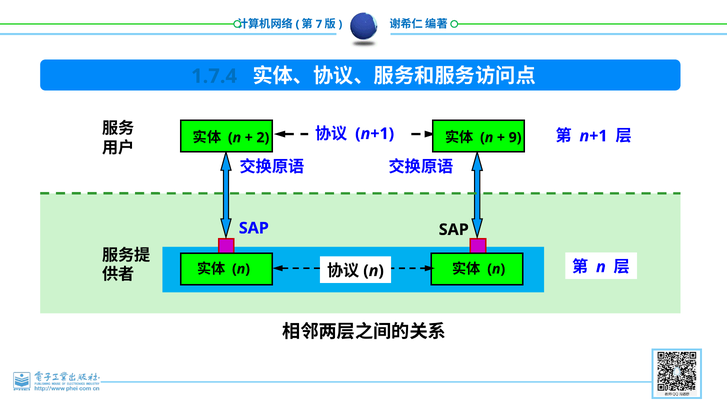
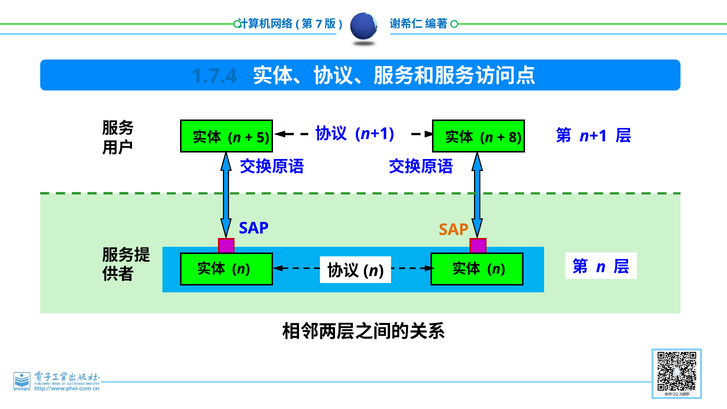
9: 9 -> 8 (515, 138)
2: 2 -> 5 (263, 138)
SAP colour: black -> orange (454, 230)
